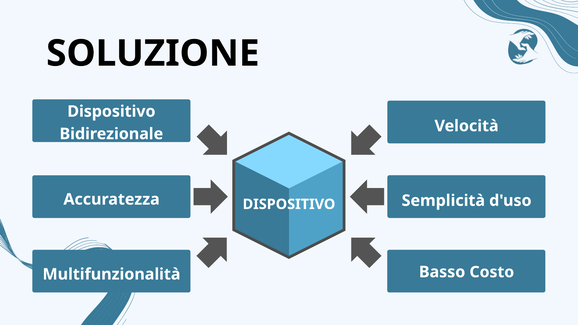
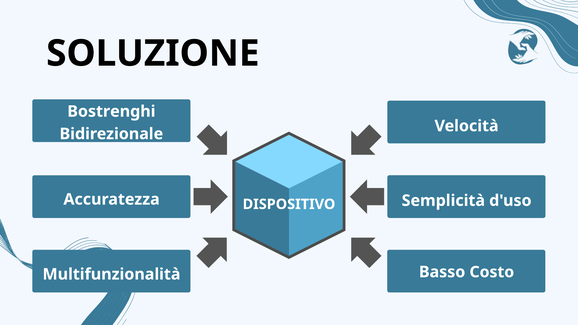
Dispositivo: Dispositivo -> Bostrenghi (111, 111)
